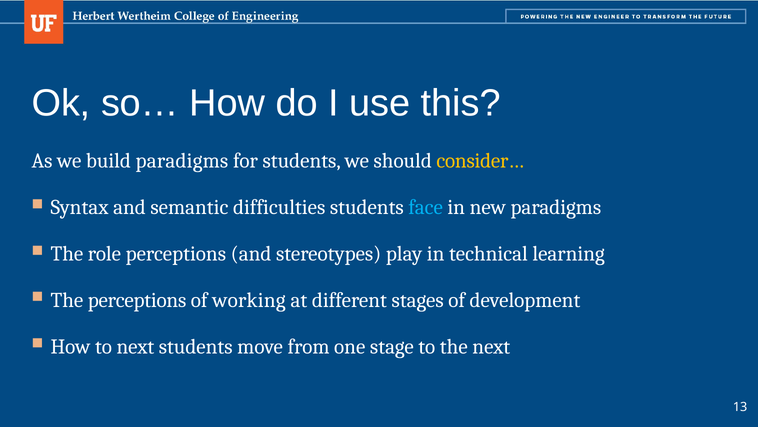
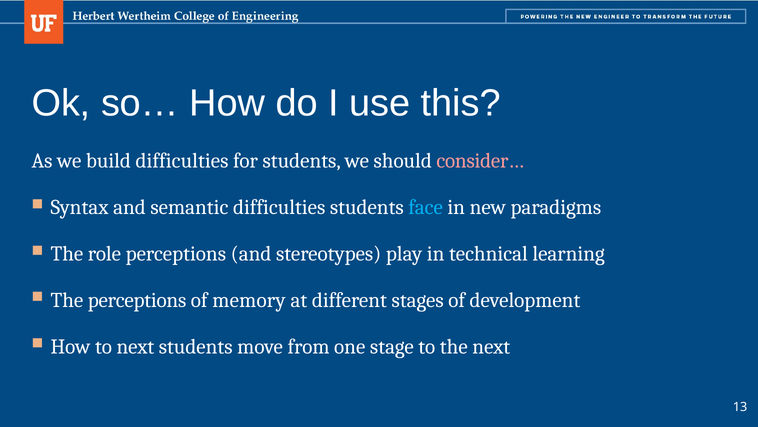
build paradigms: paradigms -> difficulties (182, 161)
consider… colour: yellow -> pink (480, 161)
working: working -> memory (249, 300)
